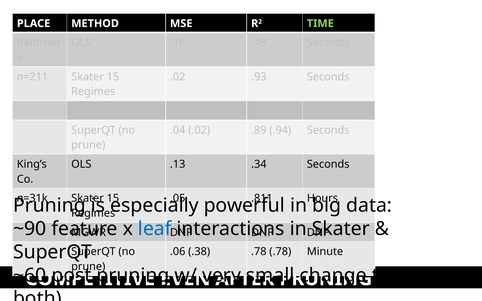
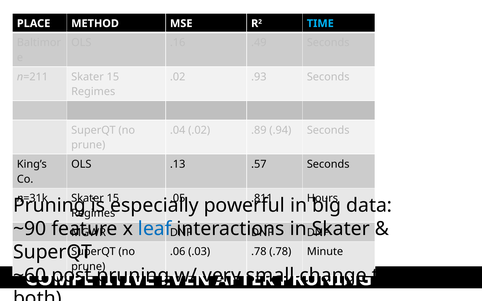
TIME colour: light green -> light blue (320, 23)
.34: .34 -> .57 (259, 164)
.38: .38 -> .03 (199, 252)
